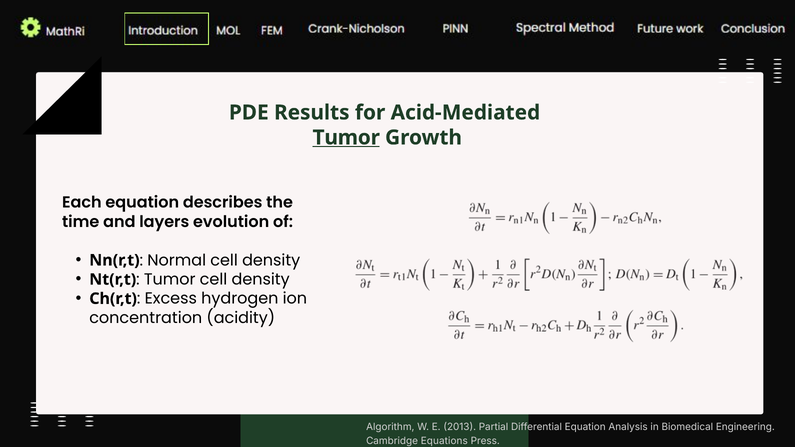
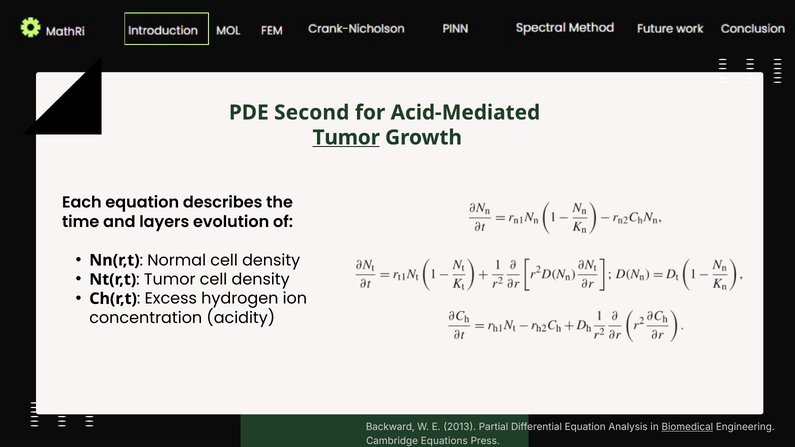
Results: Results -> Second (312, 113)
Algorithm: Algorithm -> Backward (390, 427)
Biomedical underline: none -> present (687, 427)
